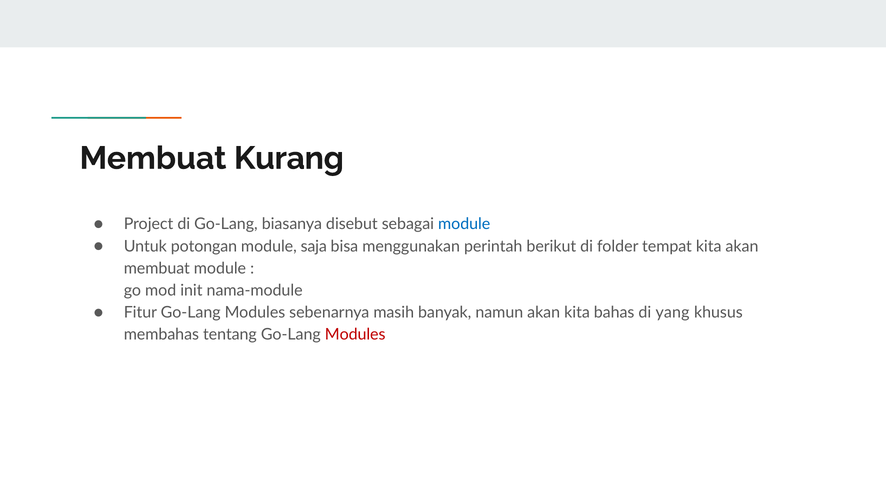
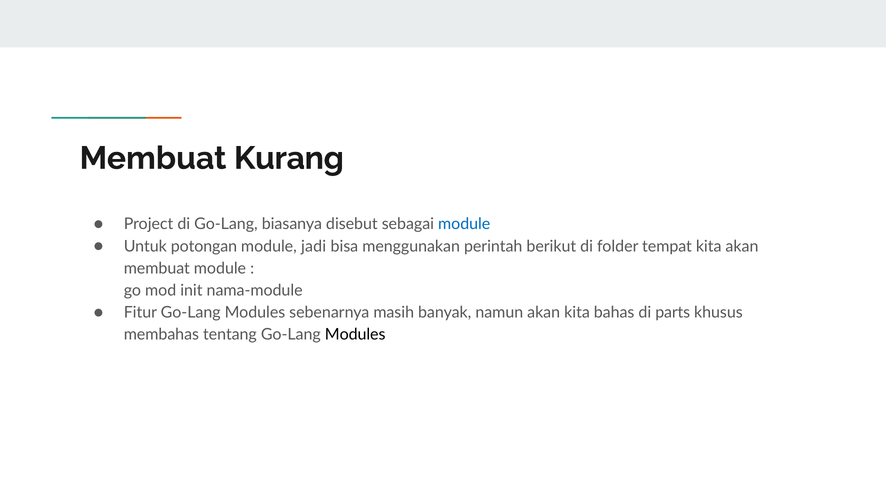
saja: saja -> jadi (314, 246)
yang: yang -> parts (673, 312)
Modules colour: red -> black (355, 334)
